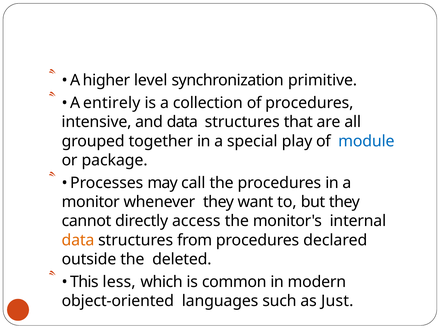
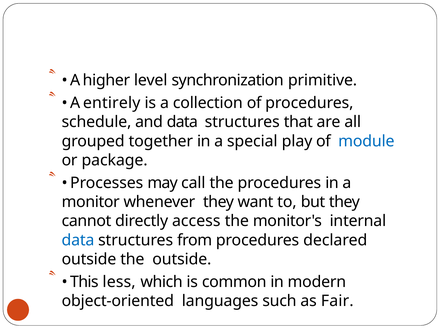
intensive: intensive -> schedule (96, 122)
data colour: orange -> blue (78, 240)
the deleted: deleted -> outside (182, 259)
Just: Just -> Fair (337, 301)
